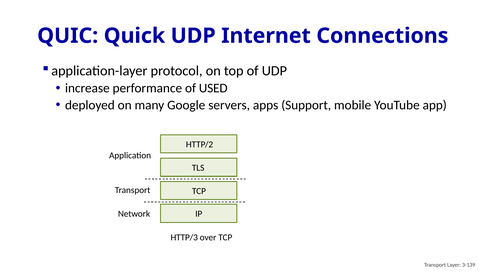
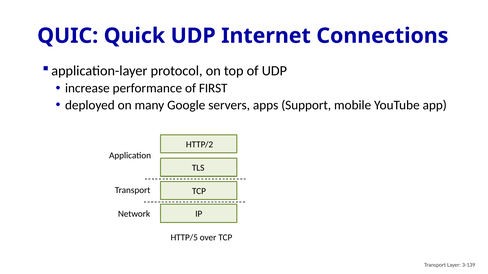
USED: USED -> FIRST (213, 88)
HTTP/3: HTTP/3 -> HTTP/5 (184, 238)
